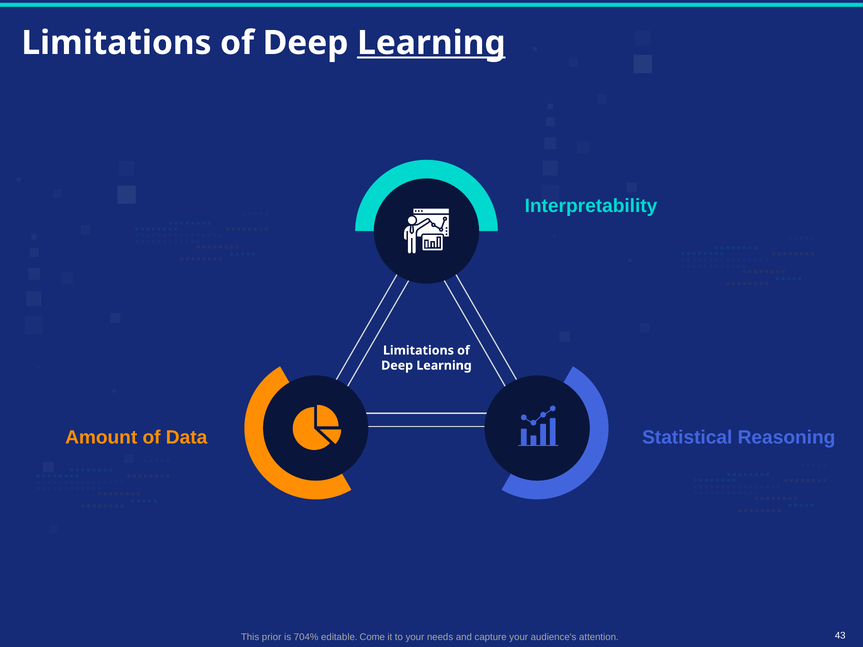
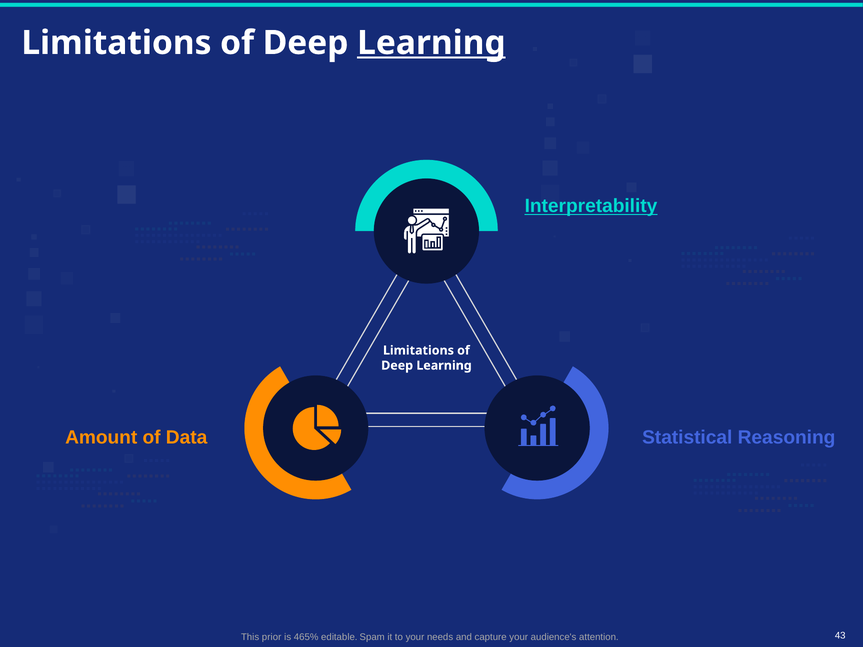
Interpretability underline: none -> present (591, 206)
704%: 704% -> 465% (306, 637)
Come: Come -> Spam (372, 637)
